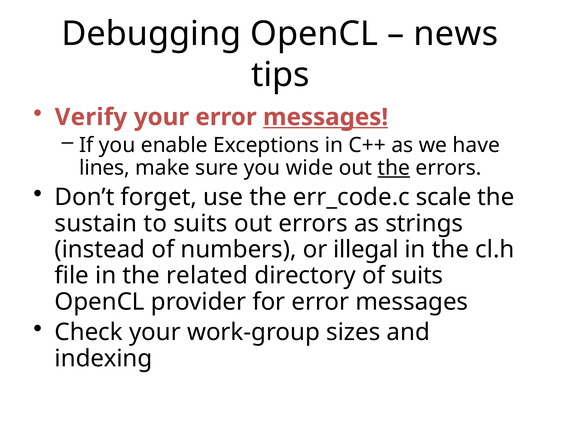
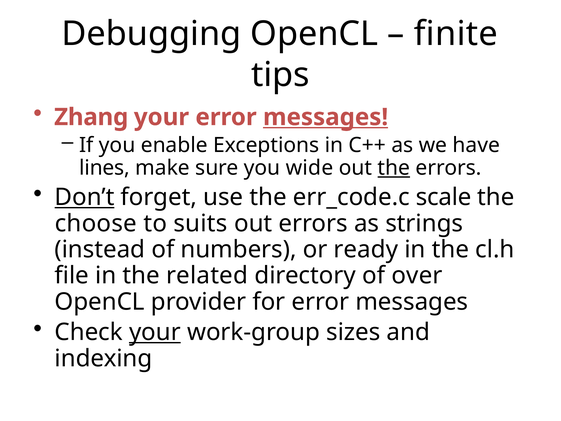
news: news -> finite (456, 34)
Verify: Verify -> Zhang (91, 117)
Don’t underline: none -> present (85, 197)
sustain: sustain -> choose (96, 223)
illegal: illegal -> ready (366, 249)
of suits: suits -> over (417, 275)
your underline: none -> present (155, 332)
